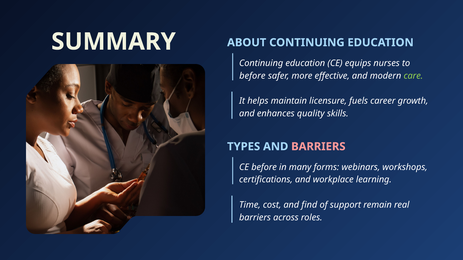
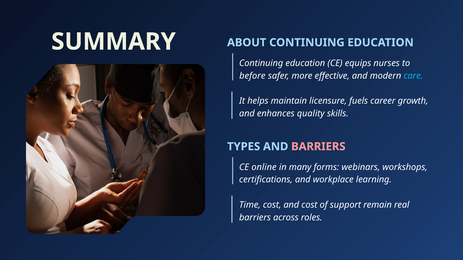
care colour: light green -> light blue (413, 76)
CE before: before -> online (264, 167)
and find: find -> cost (309, 205)
